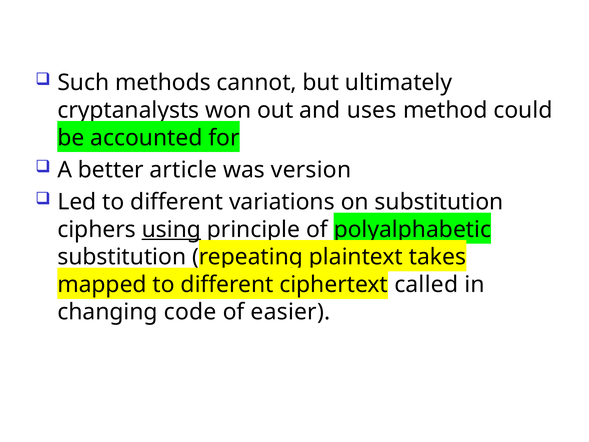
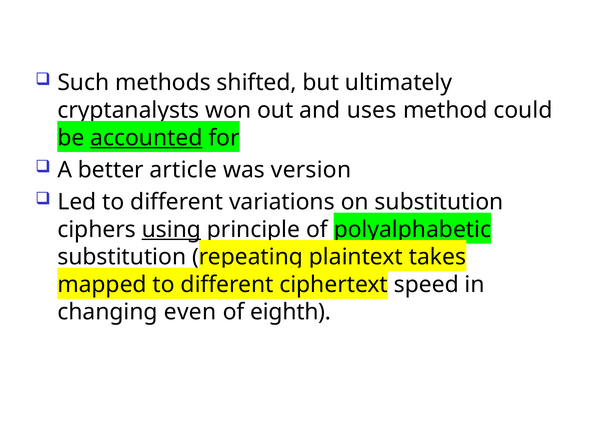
cannot: cannot -> shifted (257, 83)
accounted underline: none -> present (146, 138)
called: called -> speed (426, 284)
code: code -> even (190, 312)
easier: easier -> eighth (291, 312)
